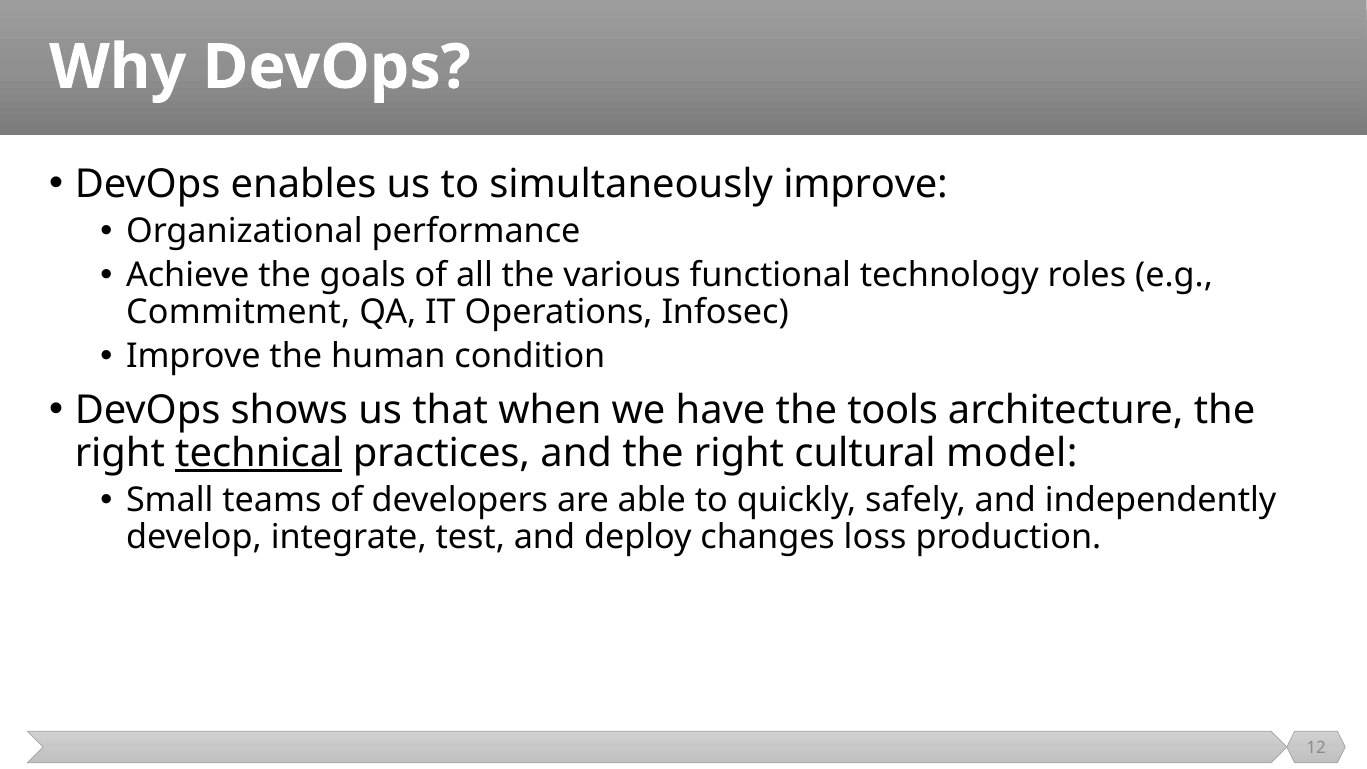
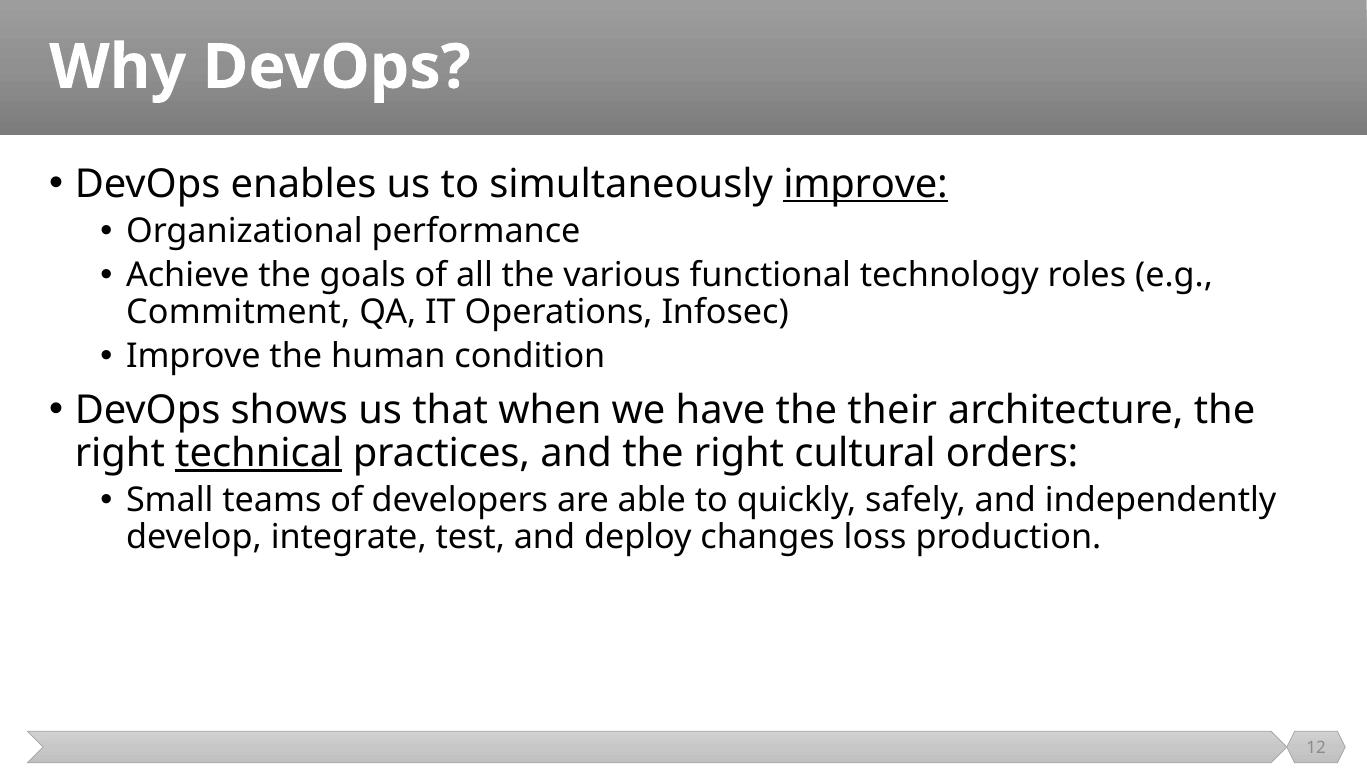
improve underline: none -> present (866, 184)
tools: tools -> their (892, 410)
model: model -> orders (1012, 453)
